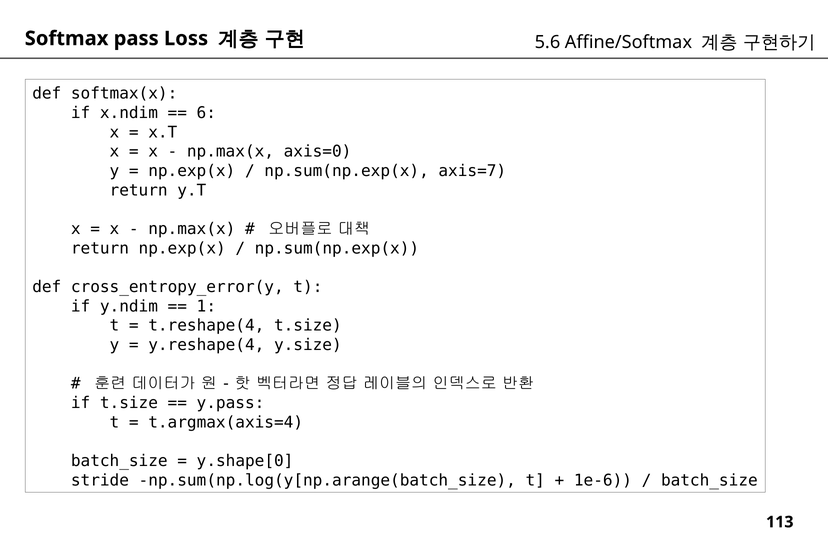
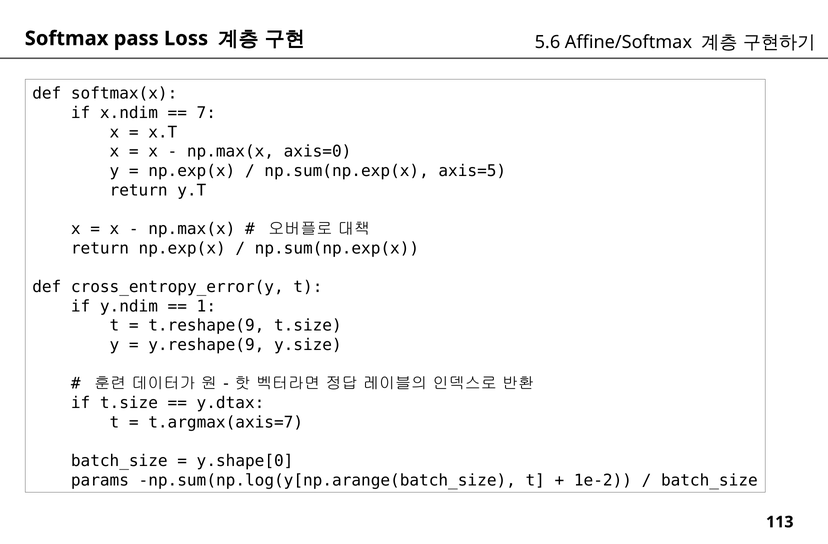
6: 6 -> 7 (206, 113)
axis=7: axis=7 -> axis=5 (472, 171)
t.reshape(4: t.reshape(4 -> t.reshape(9 (206, 326)
y.reshape(4: y.reshape(4 -> y.reshape(9 (206, 345)
y.pass: y.pass -> y.dtax (231, 403)
t.argmax(axis=4: t.argmax(axis=4 -> t.argmax(axis=7 (226, 422)
stride: stride -> params (100, 480)
1e-6: 1e-6 -> 1e-2 (603, 480)
